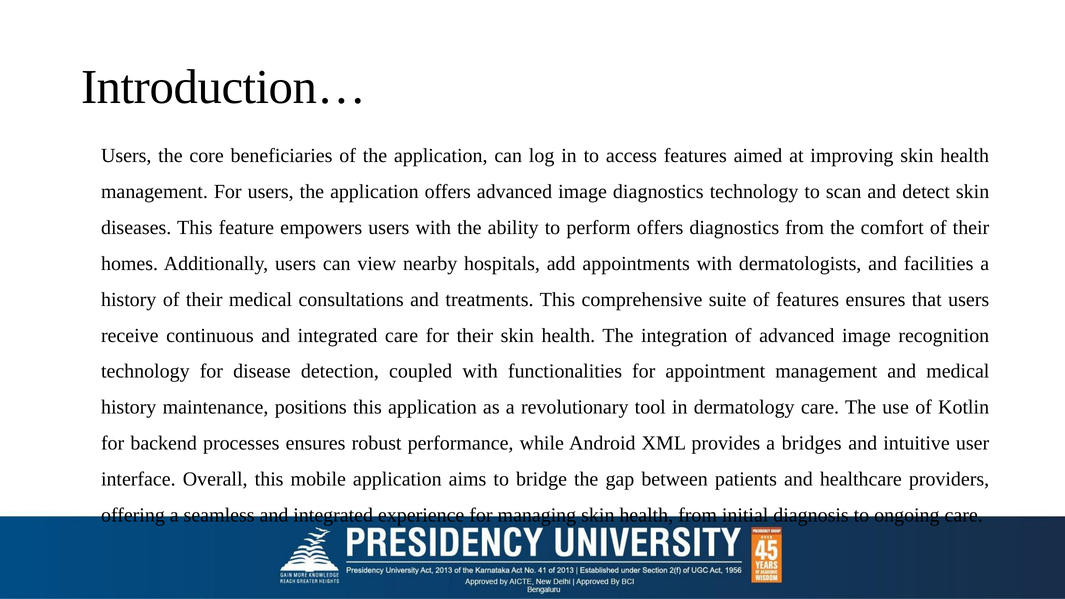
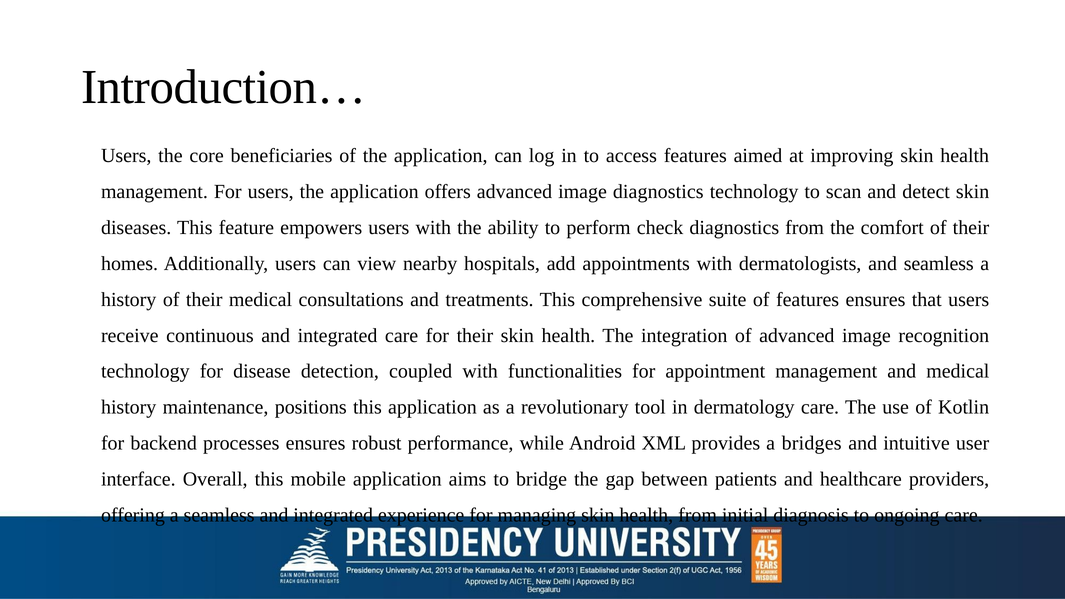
perform offers: offers -> check (660, 228)
and facilities: facilities -> seamless (939, 264)
